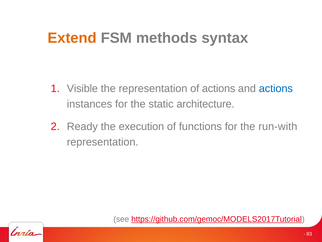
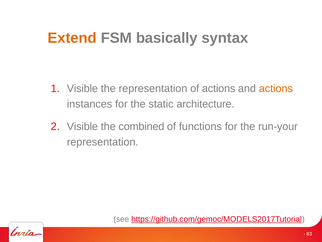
methods: methods -> basically (167, 38)
actions colour: blue -> orange (276, 88)
Ready: Ready -> Visible (82, 126)
execution: execution -> combined (141, 126)
run-with: run-with -> run-your (278, 126)
